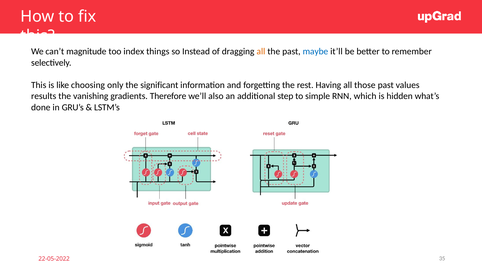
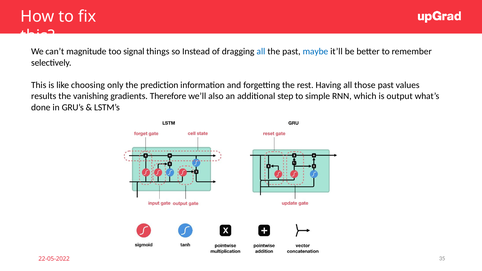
index: index -> signal (134, 52)
all colour: orange -> blue (261, 52)
significant: significant -> prediction (159, 85)
hidden: hidden -> output (400, 96)
